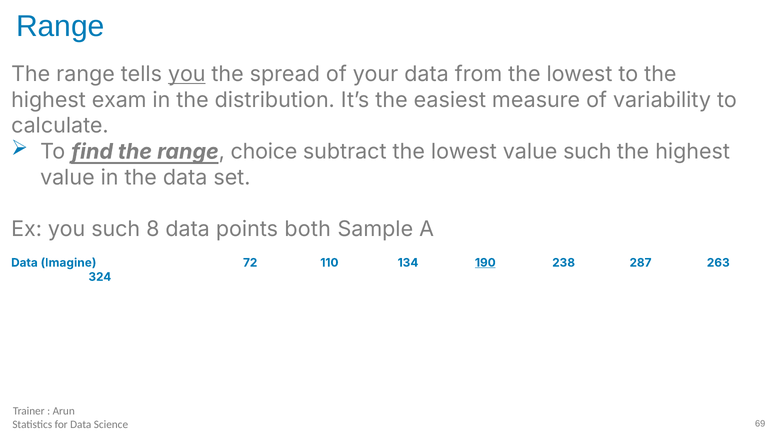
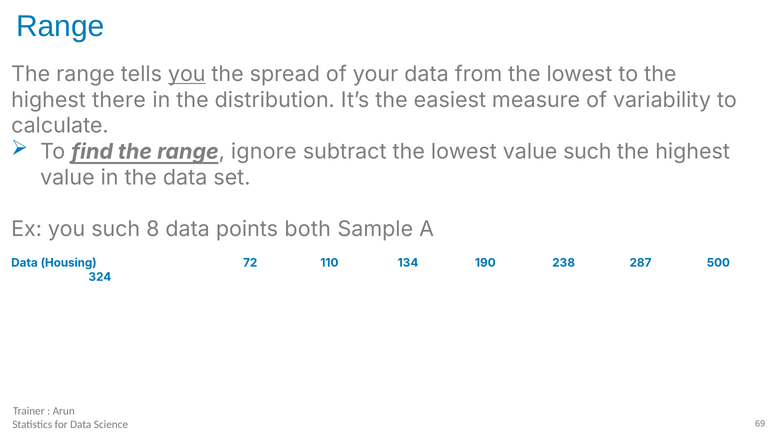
exam: exam -> there (119, 100)
choice: choice -> ignore (264, 152)
Imagine: Imagine -> Housing (69, 263)
190 underline: present -> none (485, 263)
263: 263 -> 500 (718, 263)
